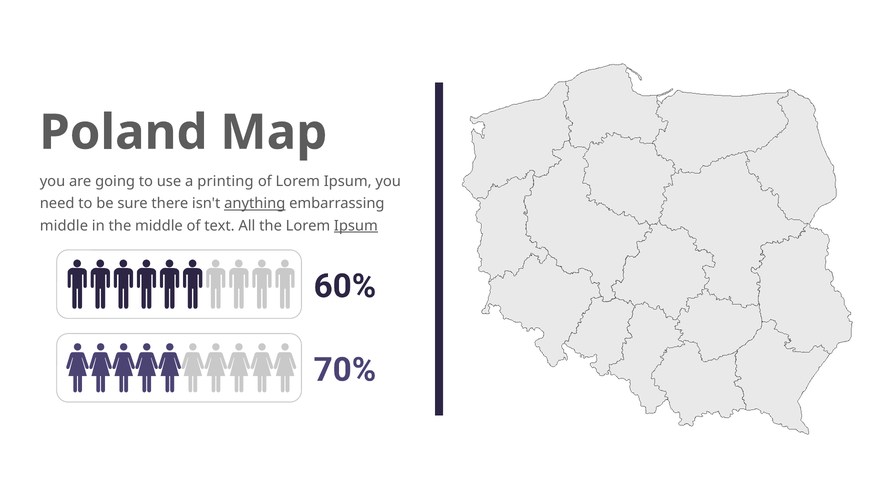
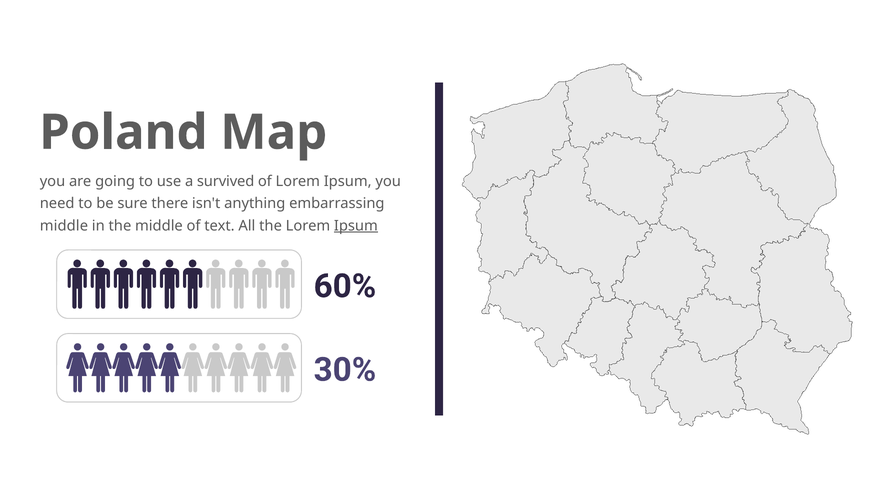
printing: printing -> survived (226, 181)
anything underline: present -> none (255, 204)
70%: 70% -> 30% (345, 370)
